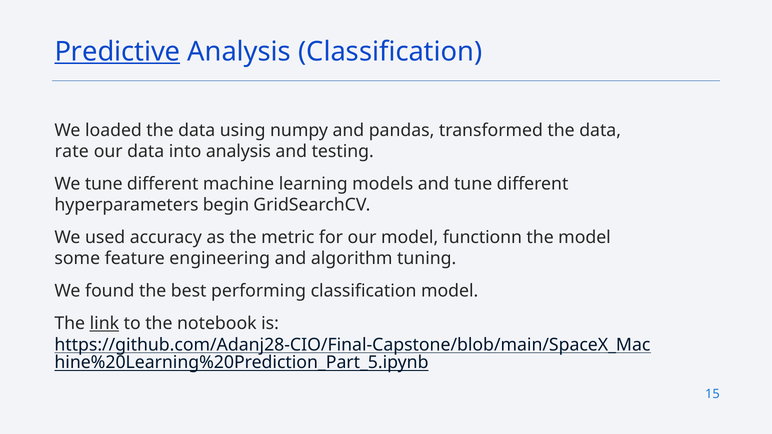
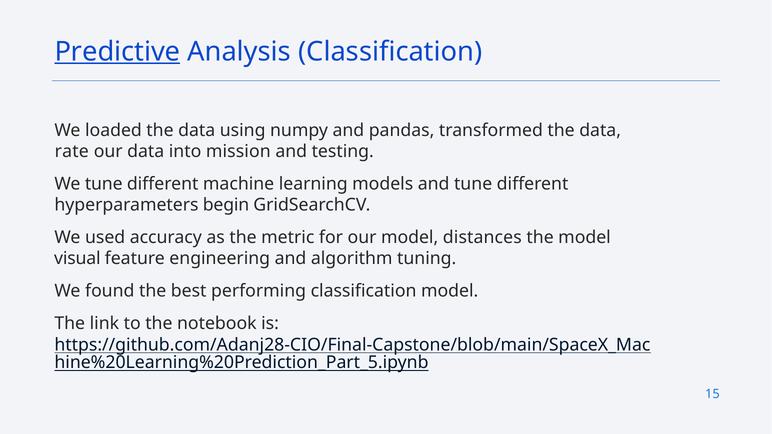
into analysis: analysis -> mission (238, 151)
functionn: functionn -> distances (482, 238)
some: some -> visual (77, 259)
link underline: present -> none (104, 324)
